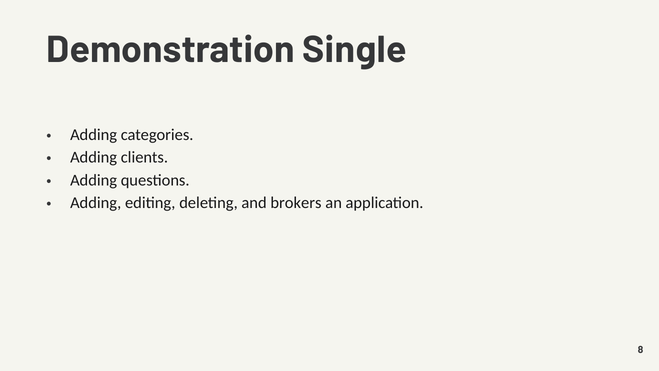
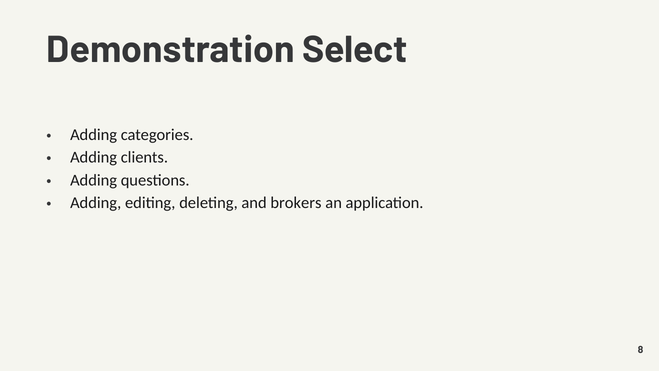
Single: Single -> Select (355, 50)
